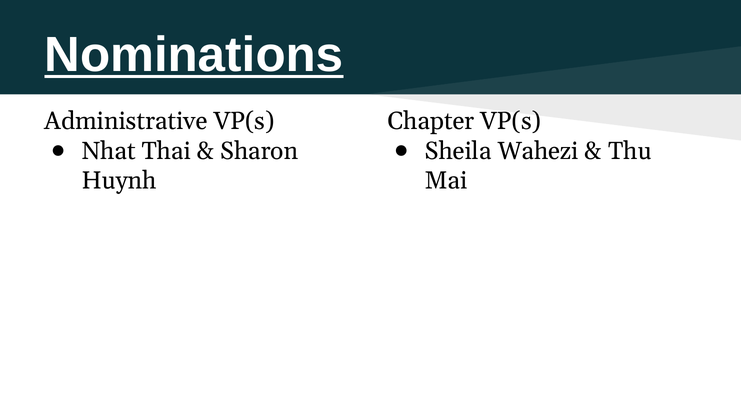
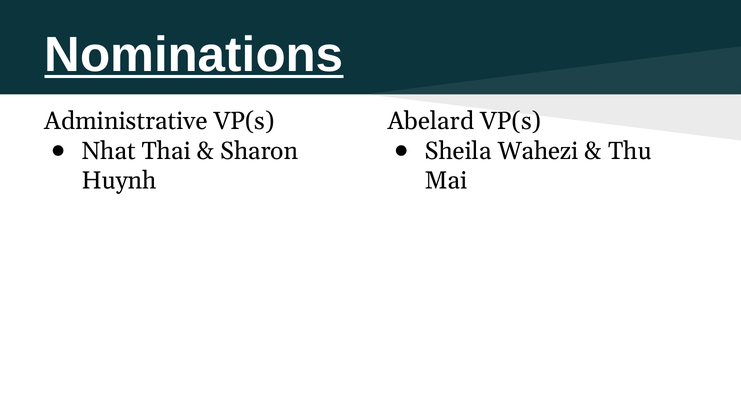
Chapter: Chapter -> Abelard (431, 121)
